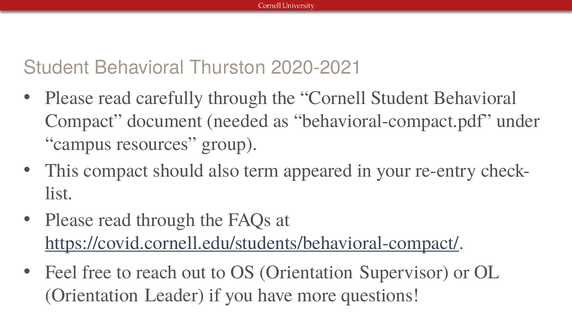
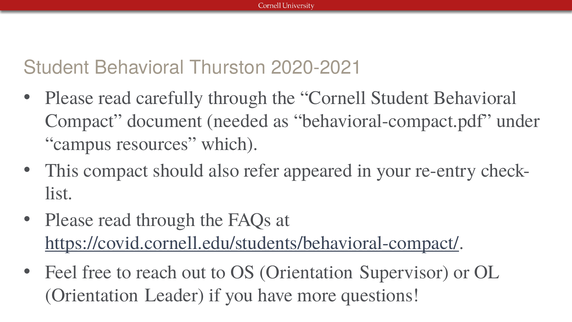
group: group -> which (230, 144)
term: term -> refer (261, 170)
